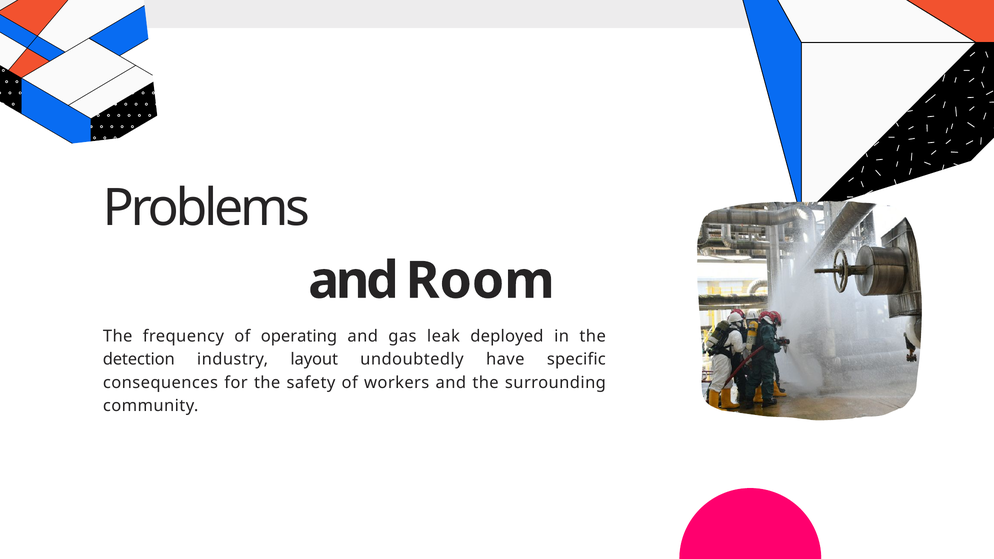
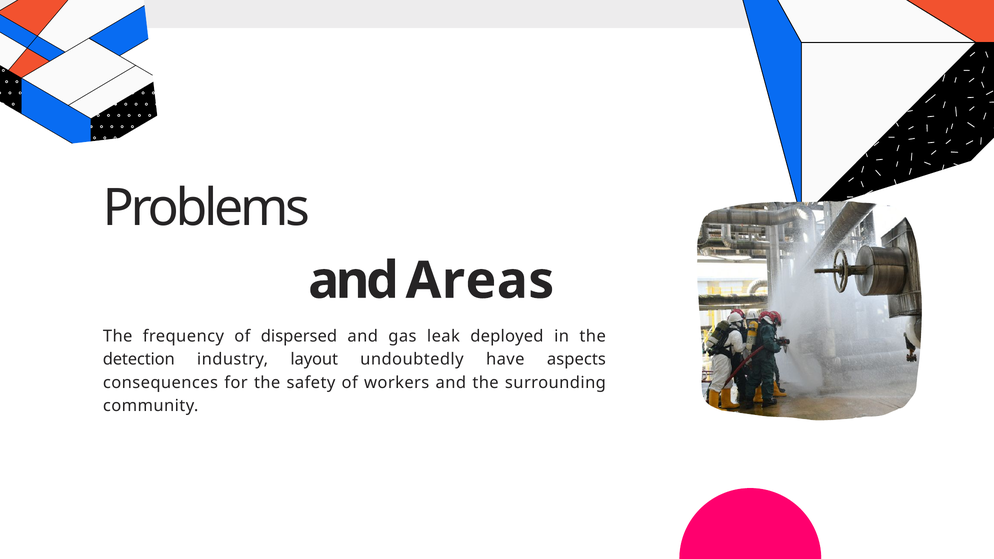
Room: Room -> Areas (480, 281)
operating: operating -> dispersed (299, 336)
specific: specific -> aspects (576, 359)
